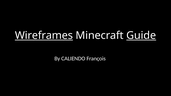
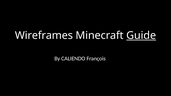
Wireframes underline: present -> none (44, 36)
